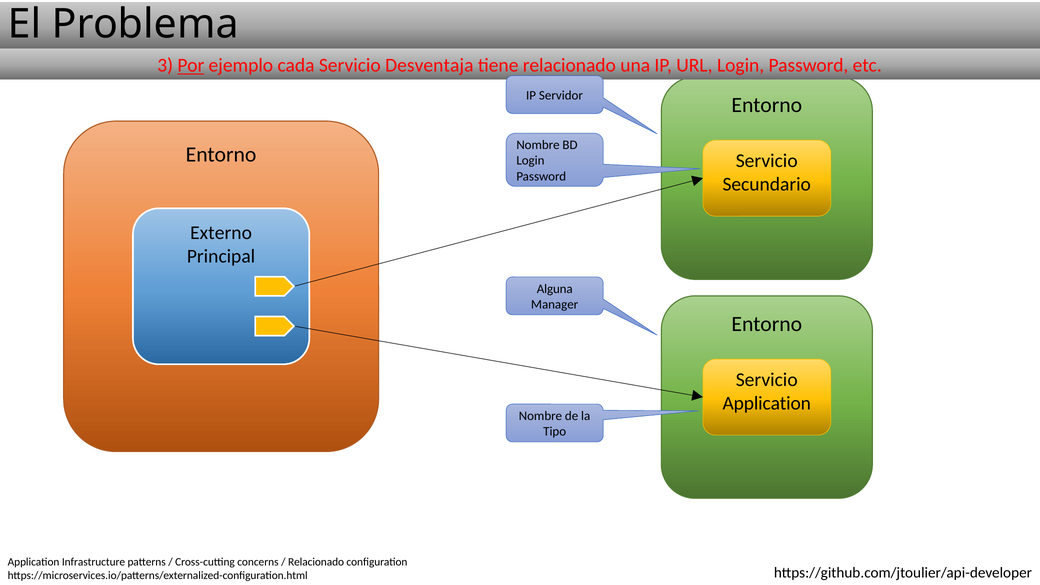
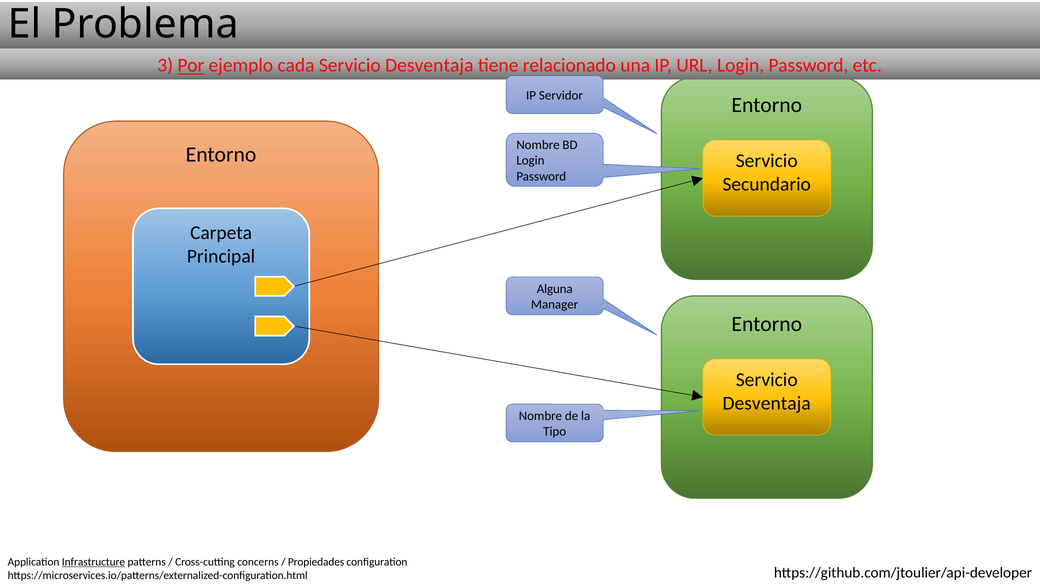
Externo: Externo -> Carpeta (221, 233)
Application: Application -> Desventaja (767, 403)
Infrastructure underline: none -> present (94, 562)
Relacionado: Relacionado -> Propiedades (316, 562)
